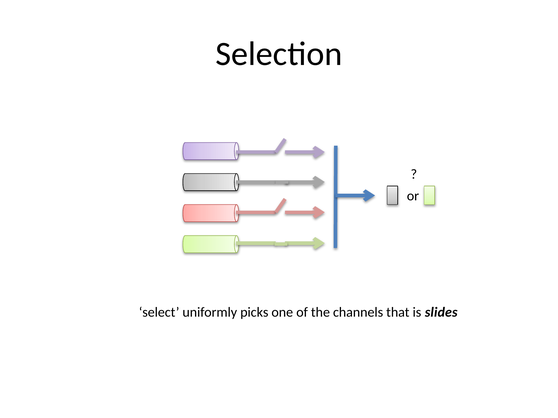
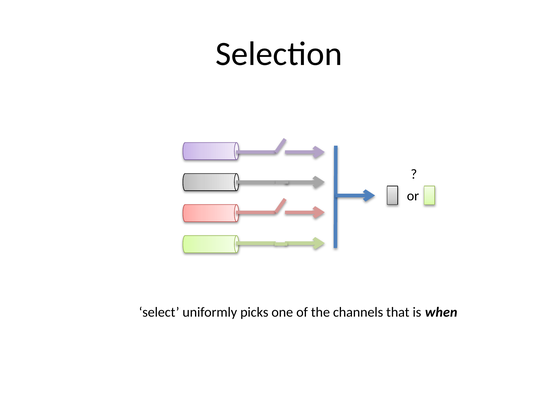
slides: slides -> when (441, 313)
